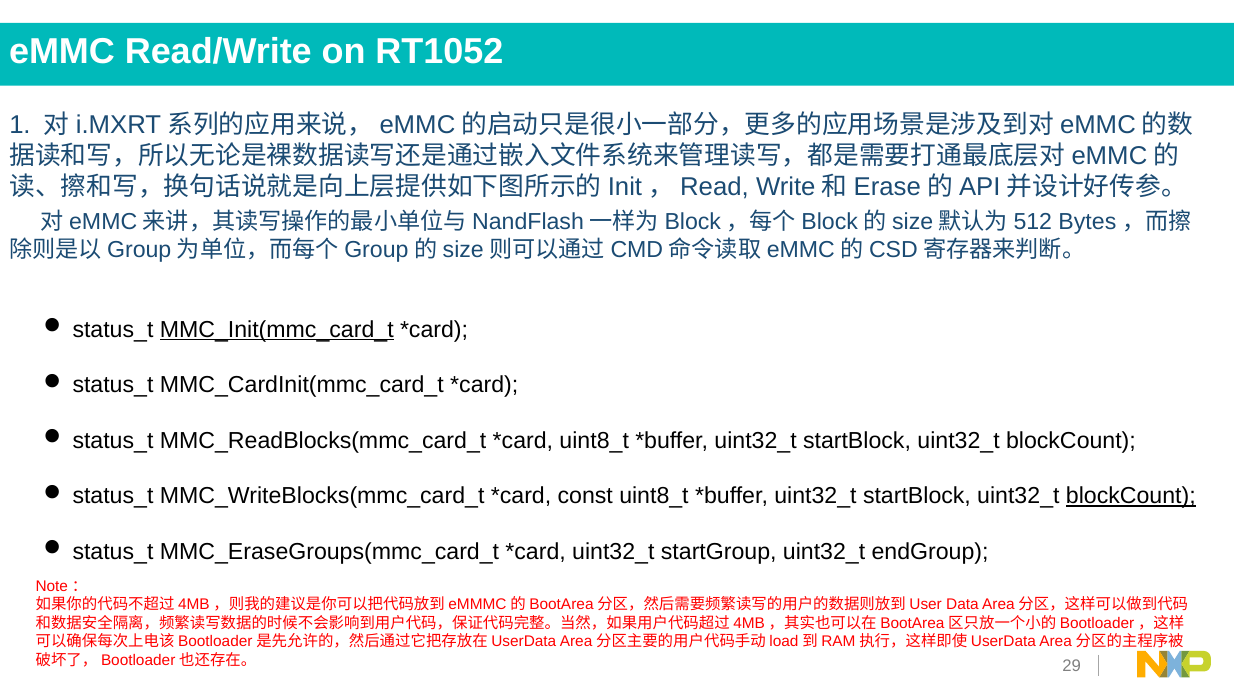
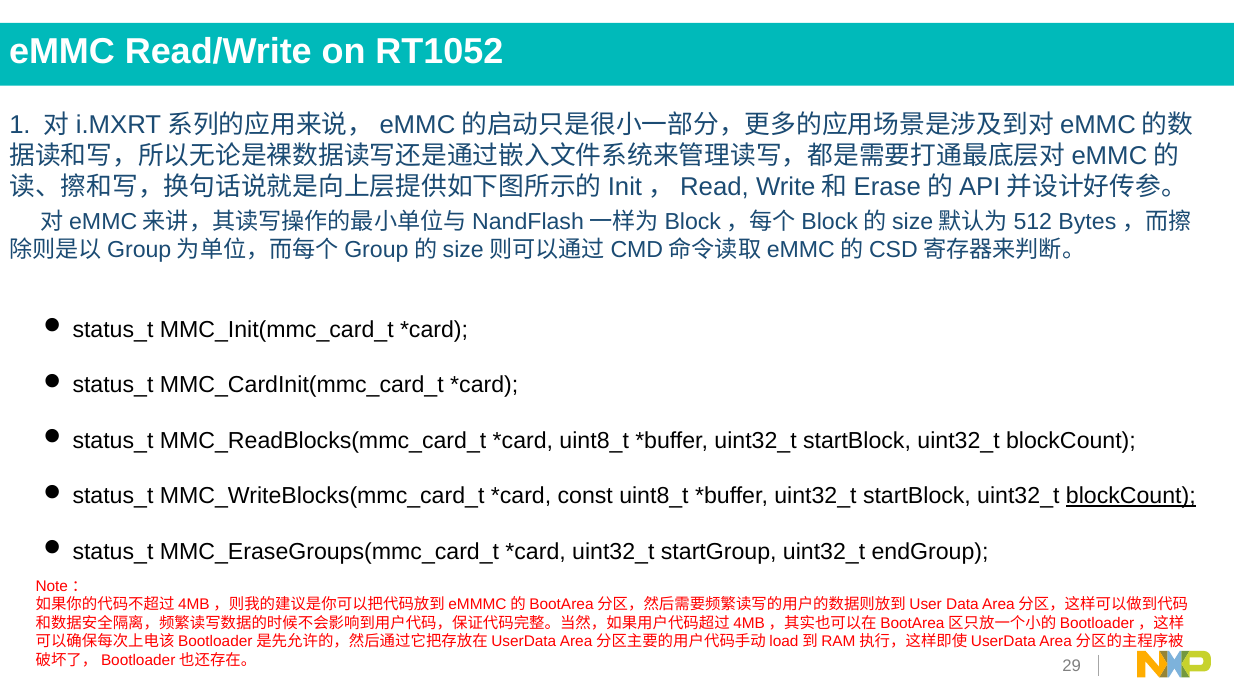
MMC_Init(mmc_card_t underline: present -> none (277, 330)
